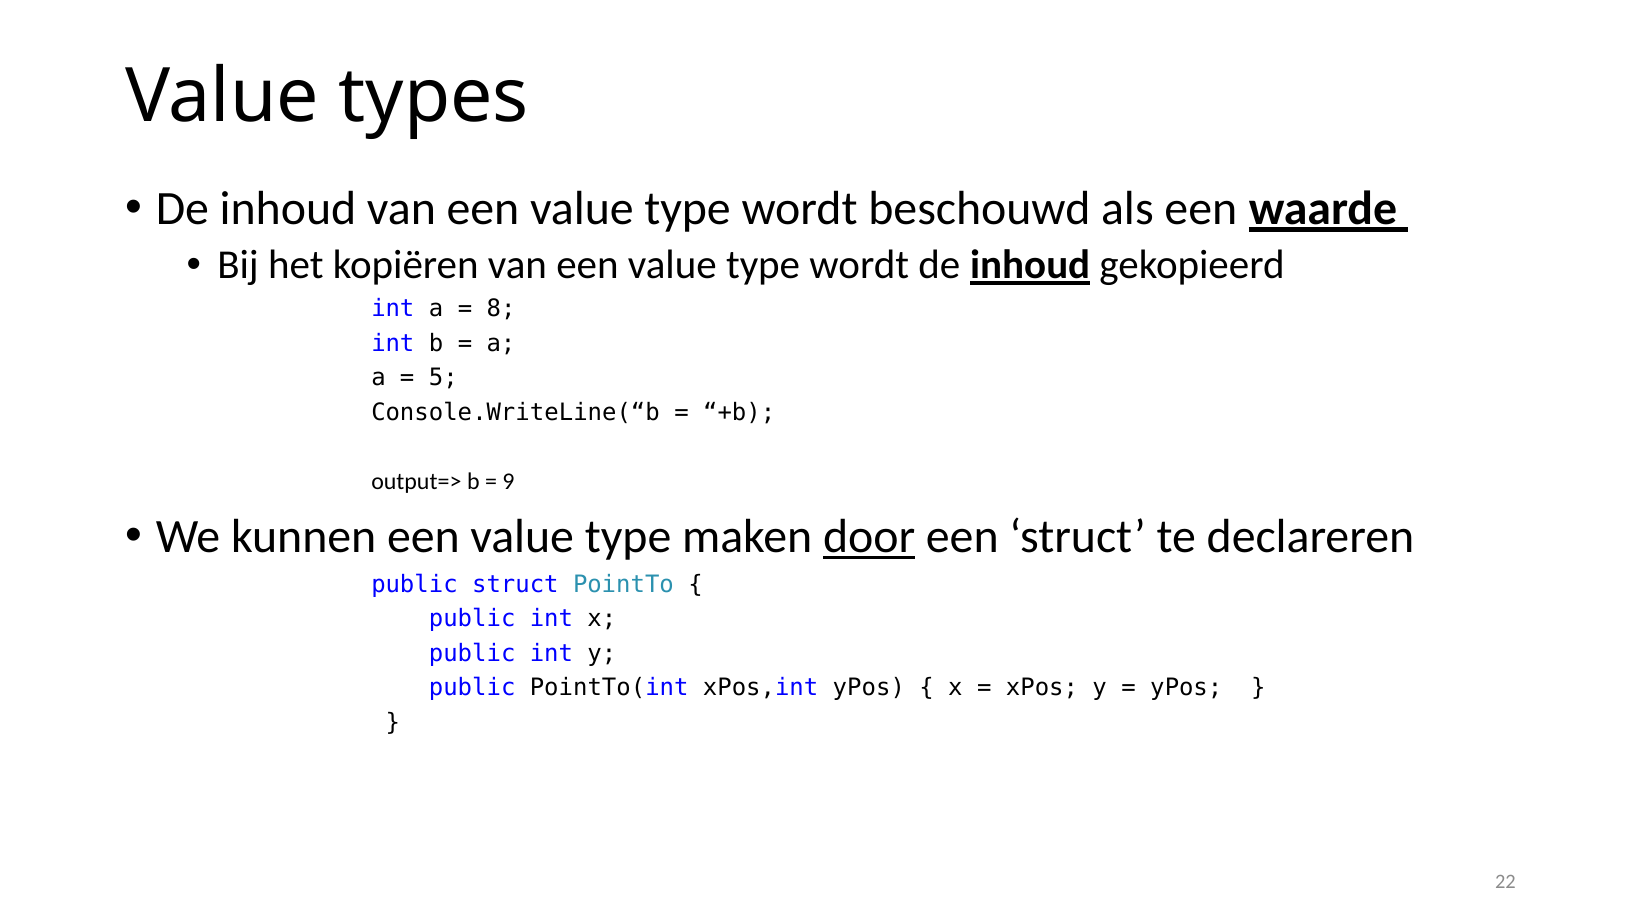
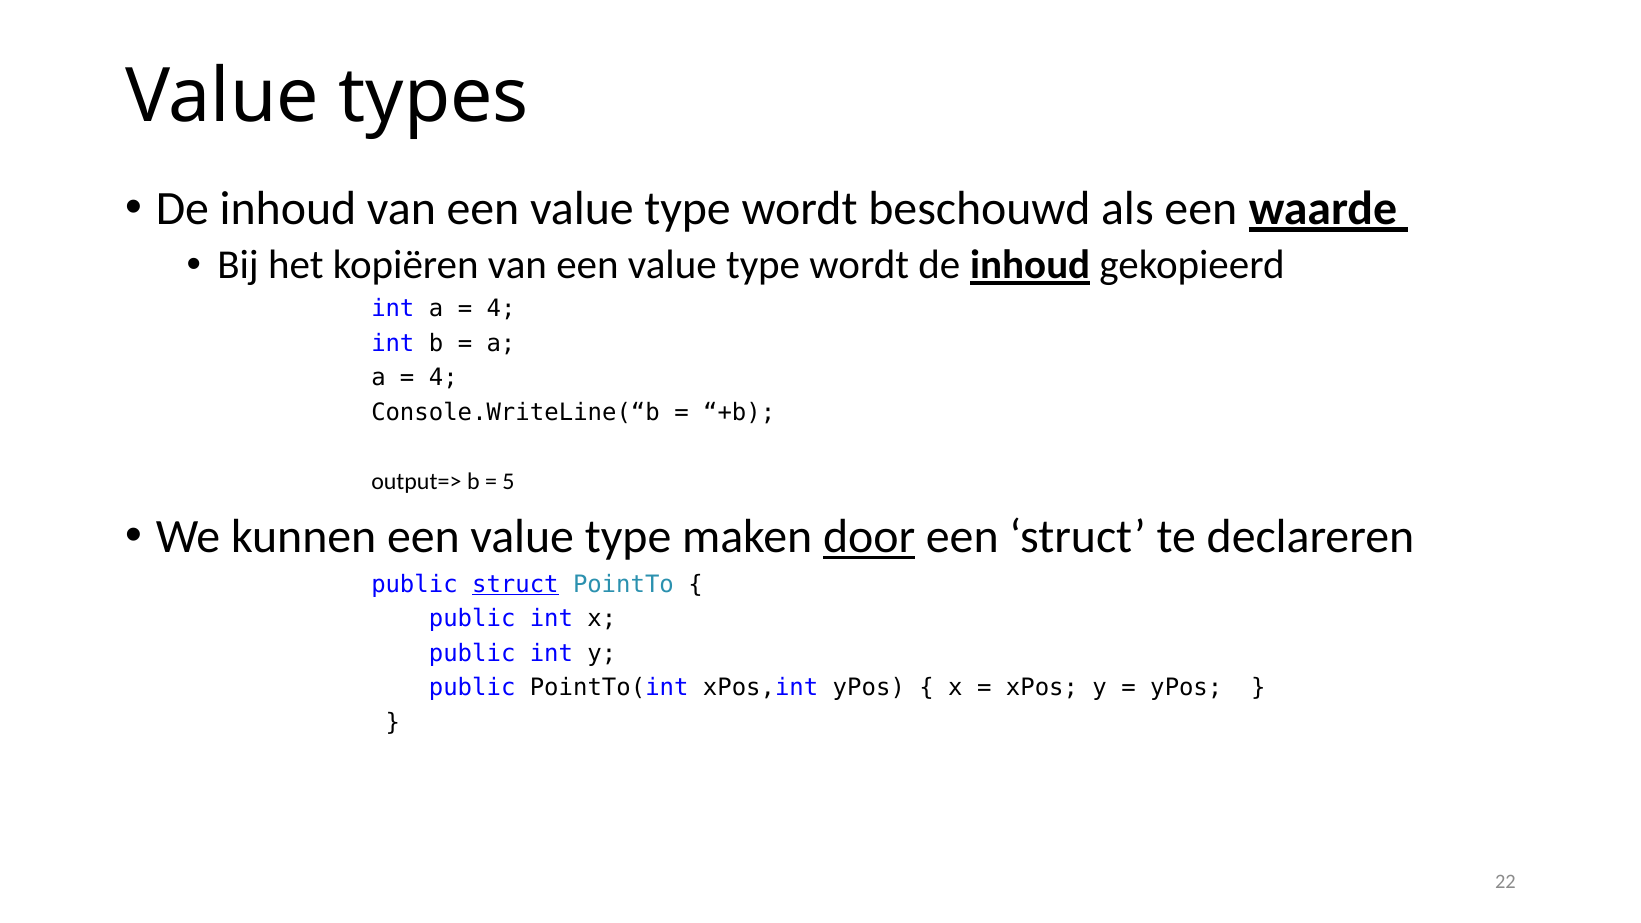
8: 8 -> 4 (501, 309)
5: 5 -> 4 (443, 378)
9: 9 -> 5 (508, 481)
struct underline: none -> present (515, 584)
